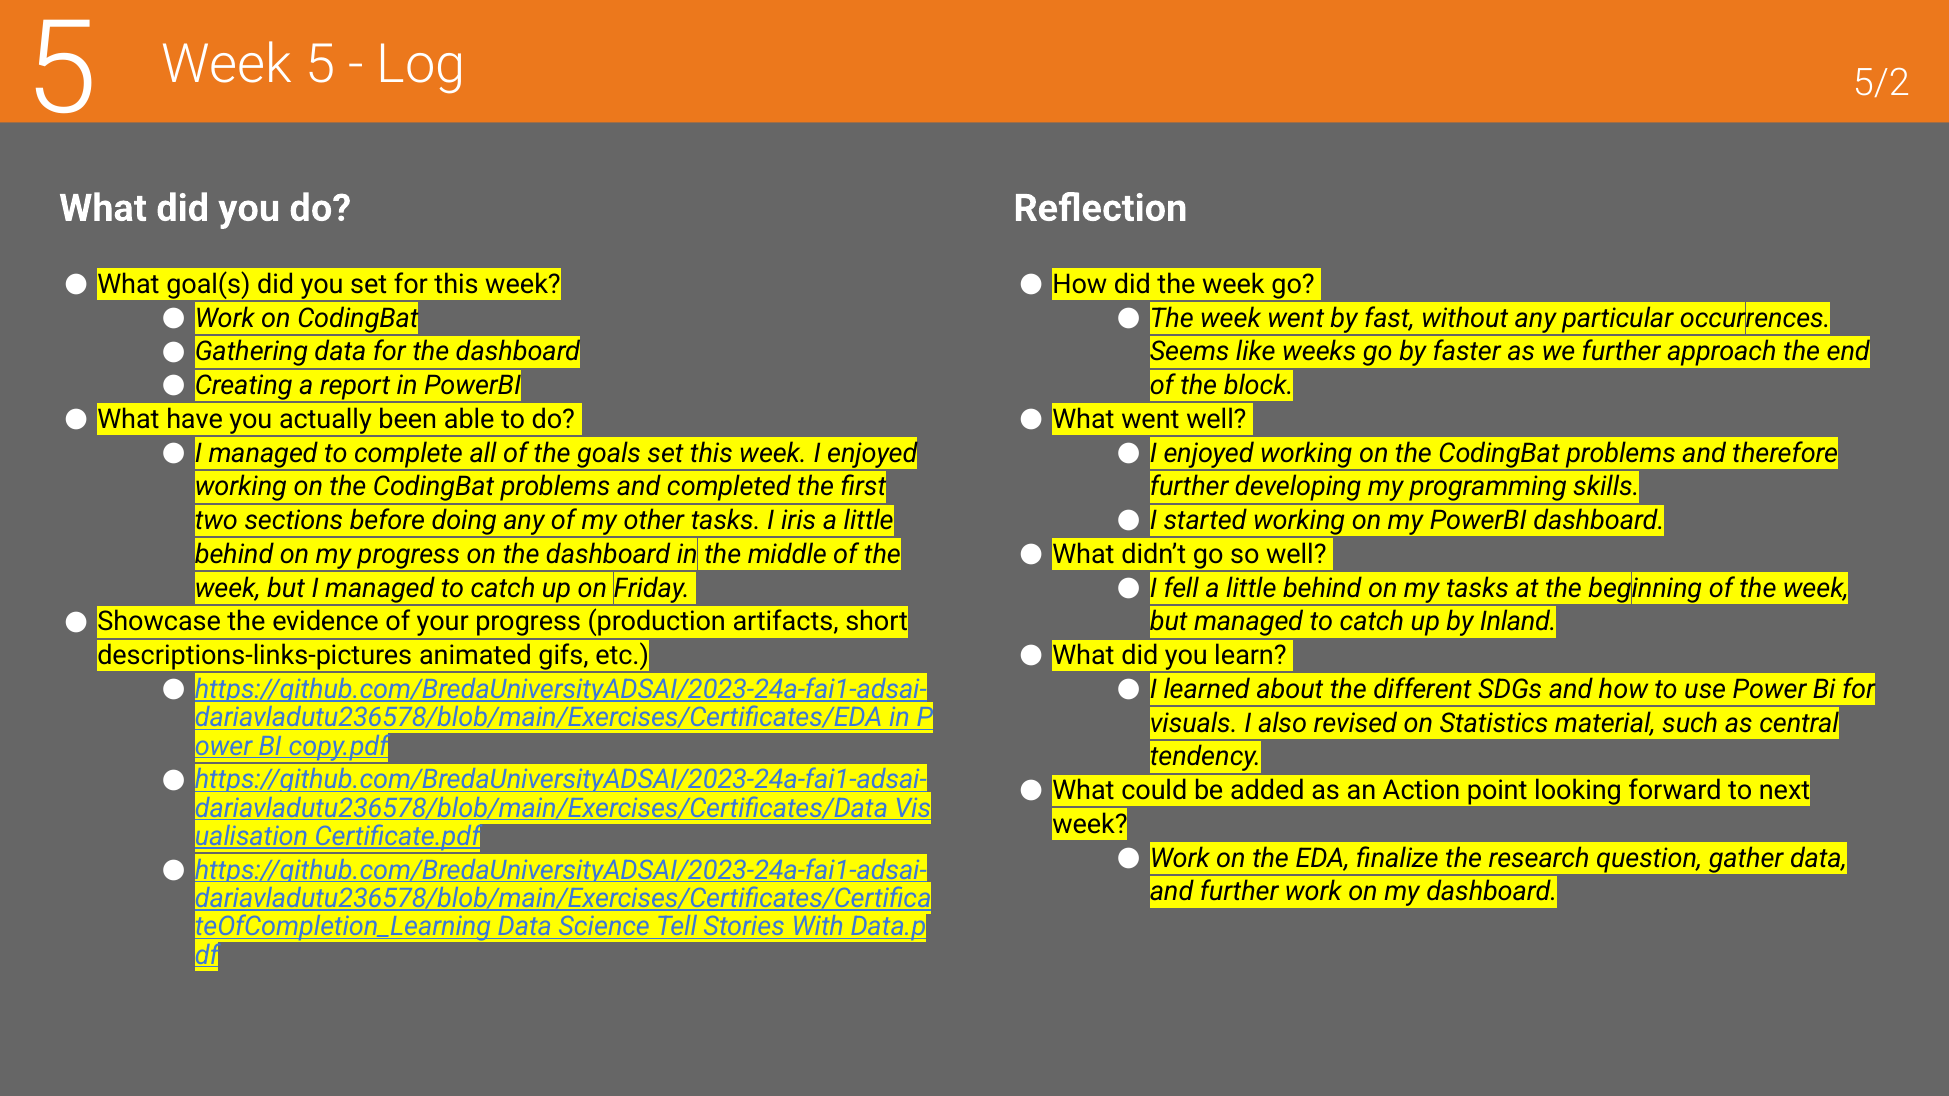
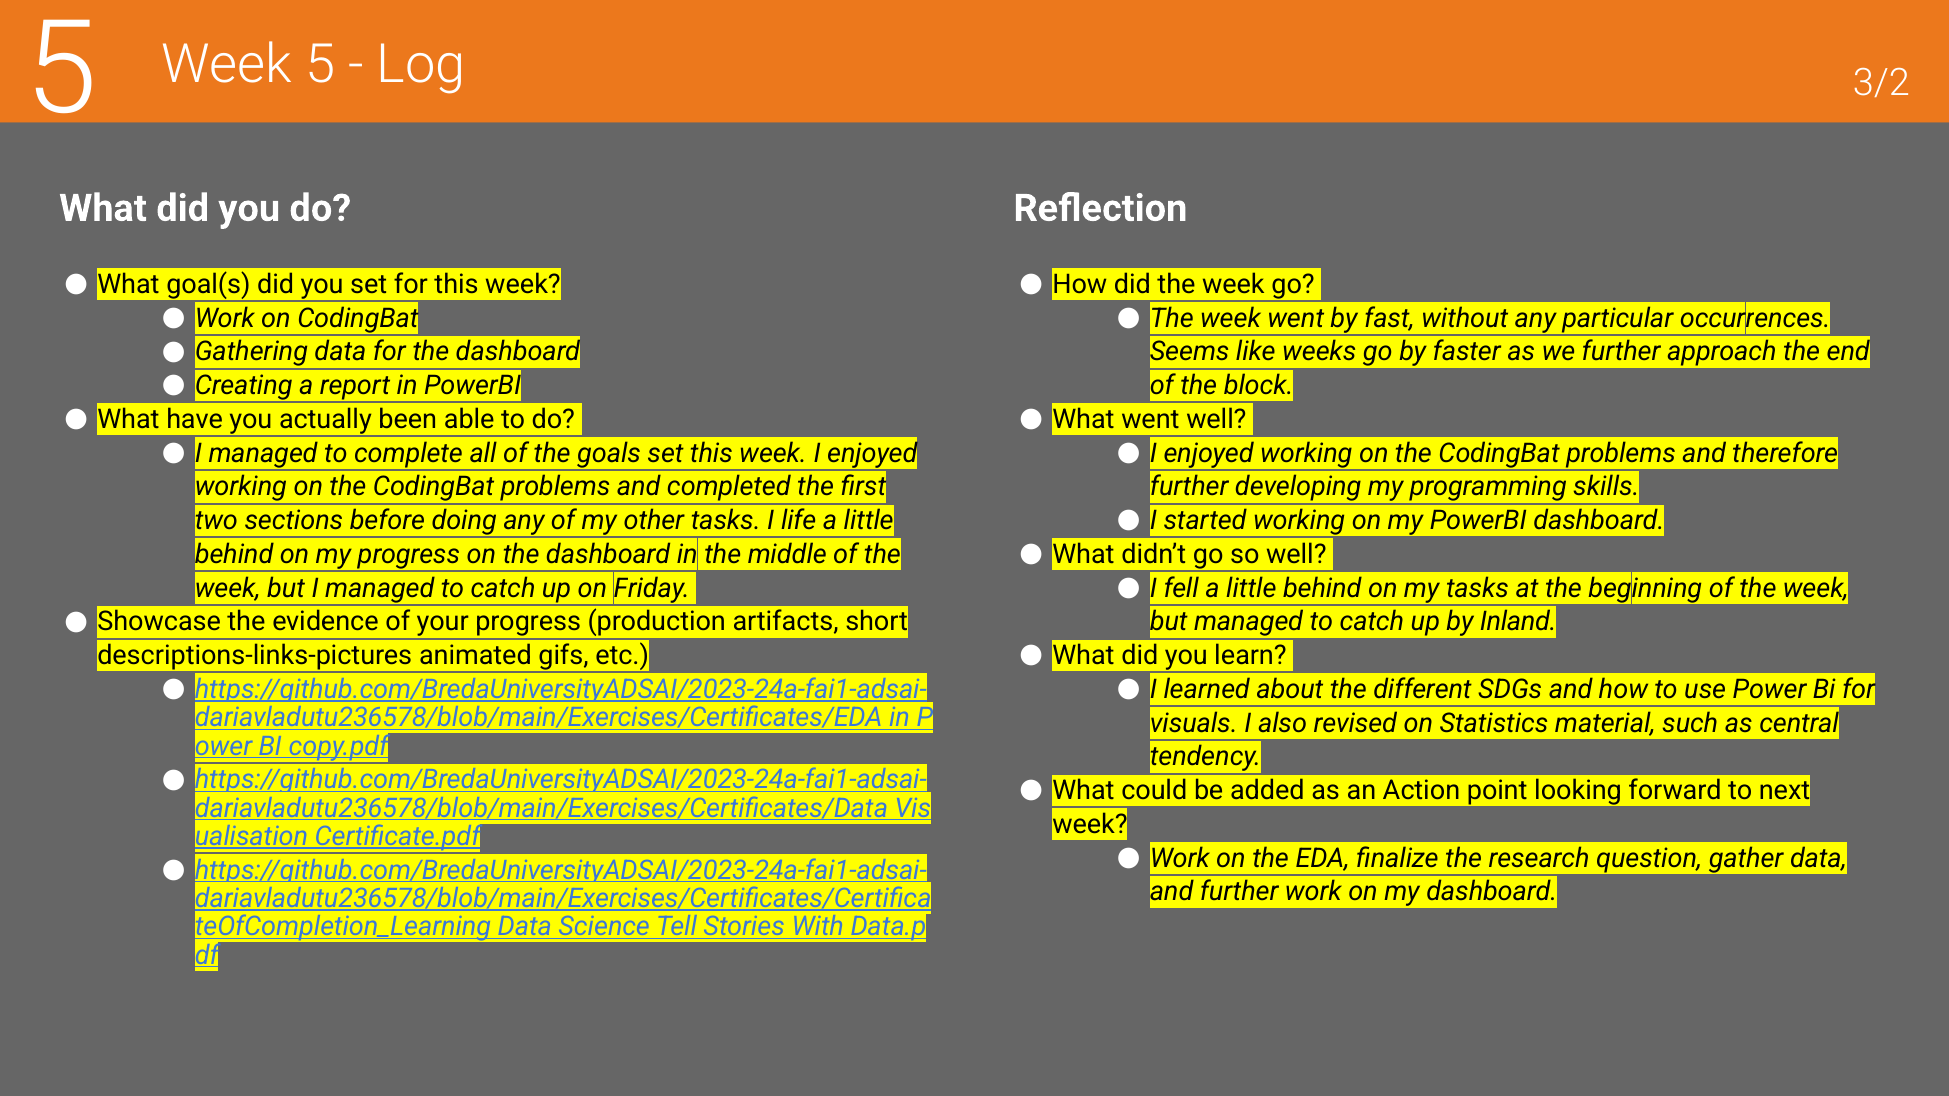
5/2: 5/2 -> 3/2 (1881, 83)
iris: iris -> life (799, 521)
